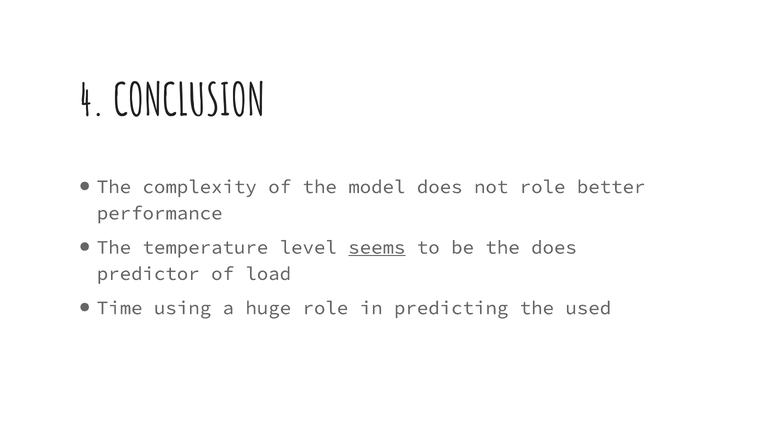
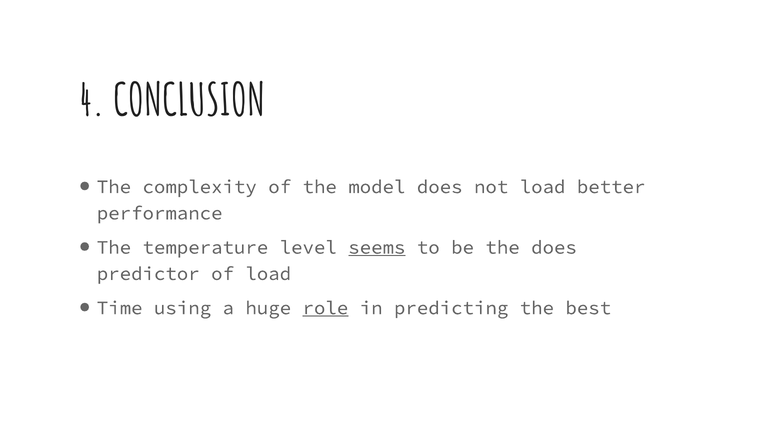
not role: role -> load (543, 187)
role underline: none -> present (325, 308)
used: used -> best (588, 308)
